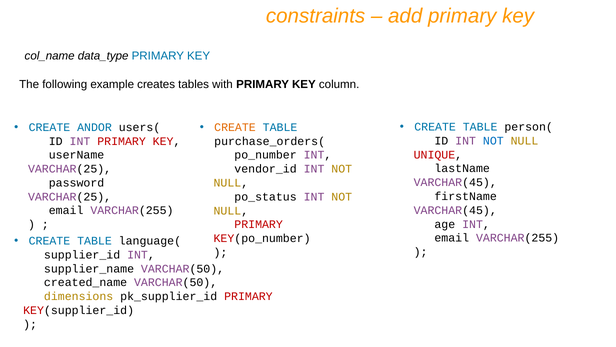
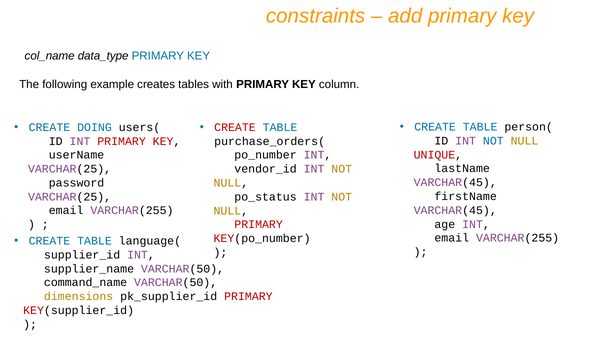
ANDOR: ANDOR -> DOING (94, 127)
CREATE colour: orange -> red (235, 127)
created_name: created_name -> command_name (86, 282)
